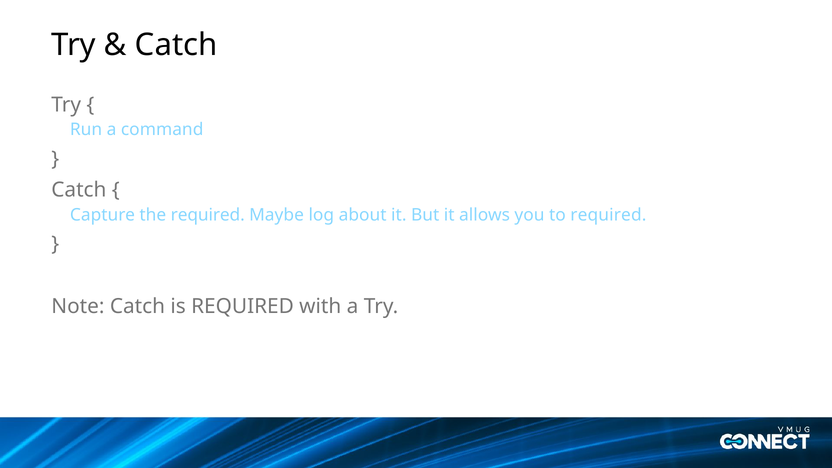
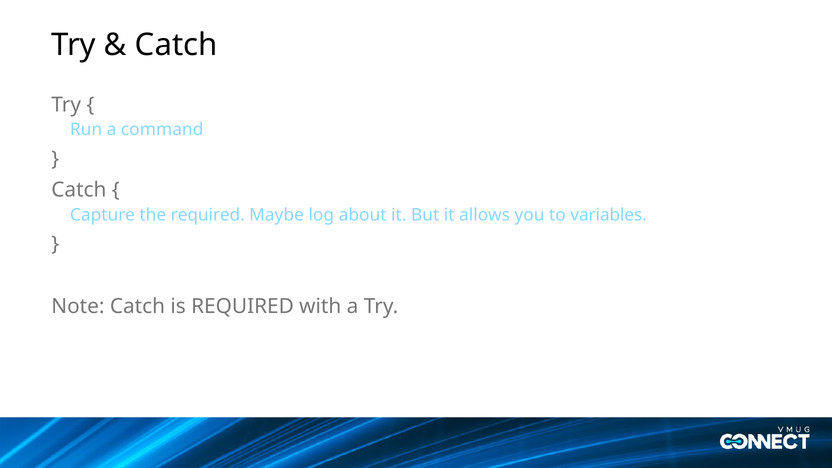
to required: required -> variables (609, 215)
